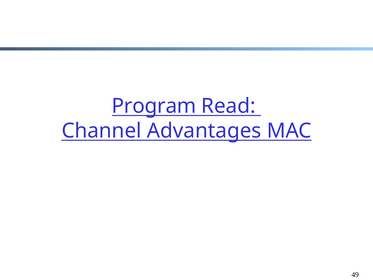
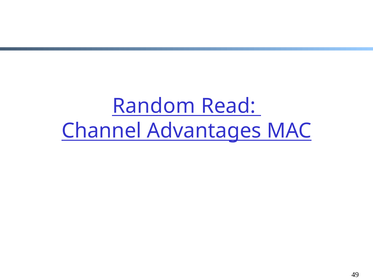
Program: Program -> Random (154, 106)
